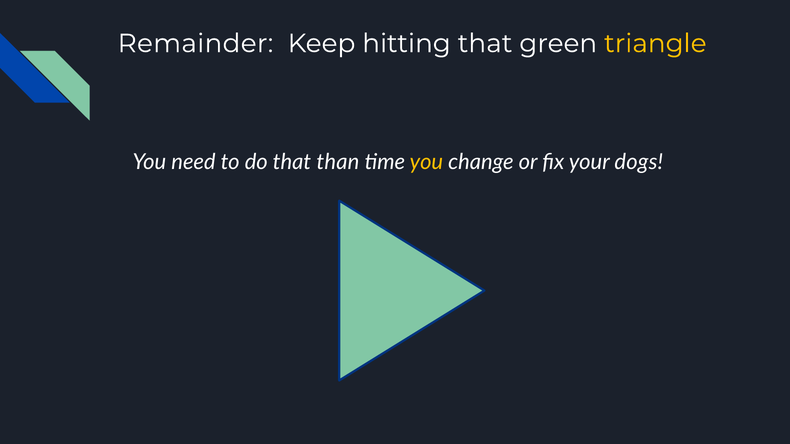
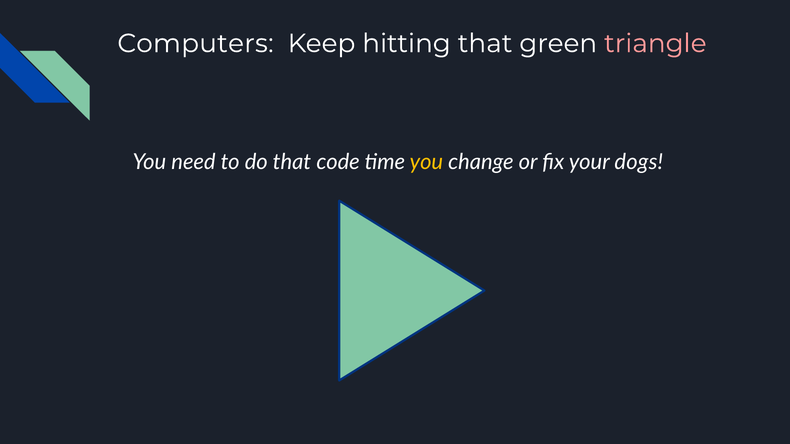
Remainder: Remainder -> Computers (196, 43)
triangle colour: yellow -> pink (655, 43)
than: than -> code (338, 162)
